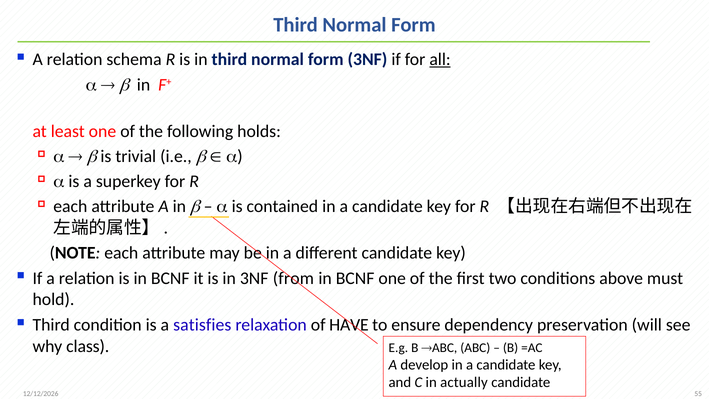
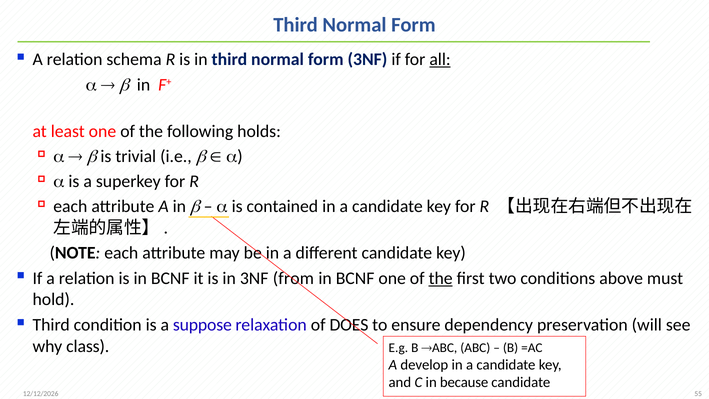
the underline: none -> present (441, 278)
satisfies: satisfies -> suppose (202, 325)
HAVE: HAVE -> DOES (349, 325)
actually: actually -> because (464, 382)
